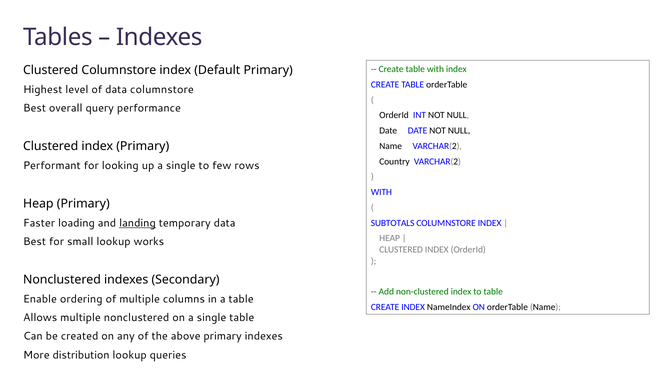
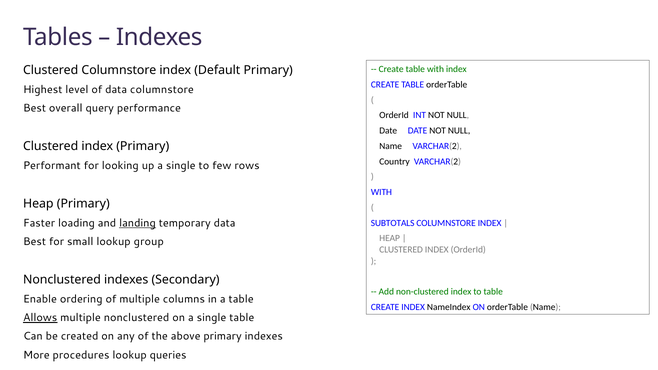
works: works -> group (149, 242)
Allows underline: none -> present (40, 318)
distribution: distribution -> procedures (81, 355)
